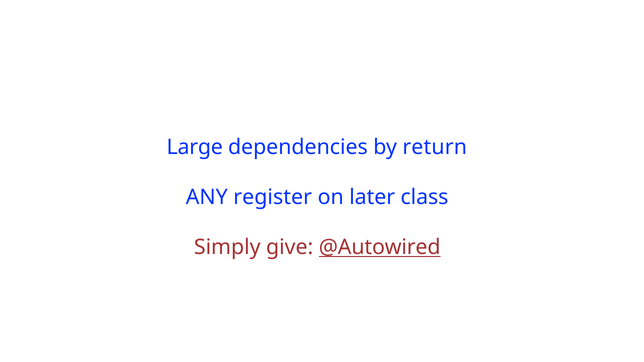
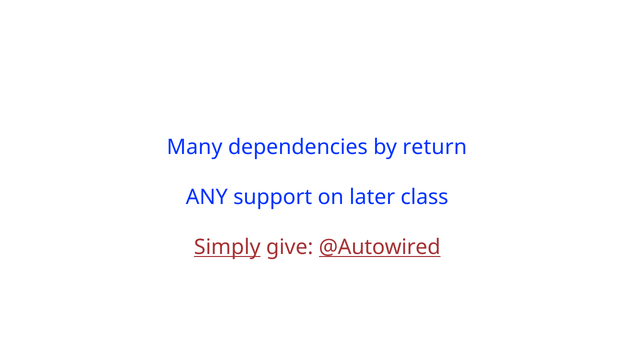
Large: Large -> Many (195, 147)
register: register -> support (273, 197)
Simply underline: none -> present (227, 248)
